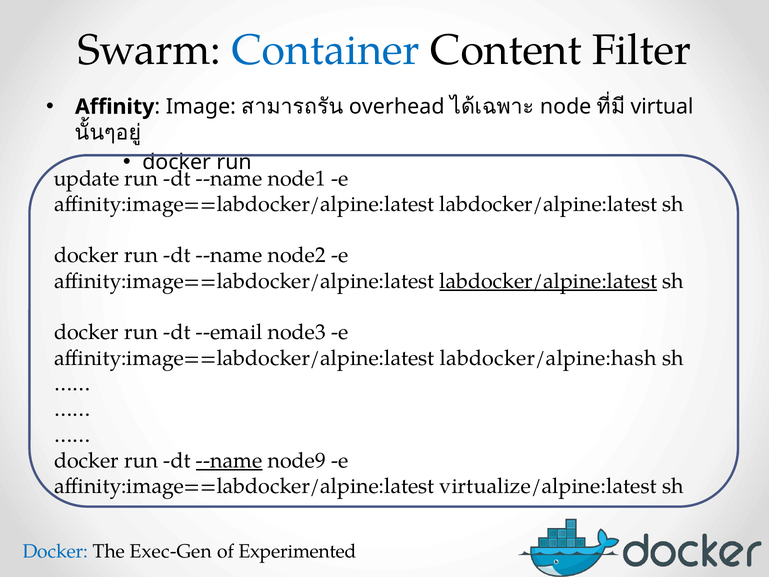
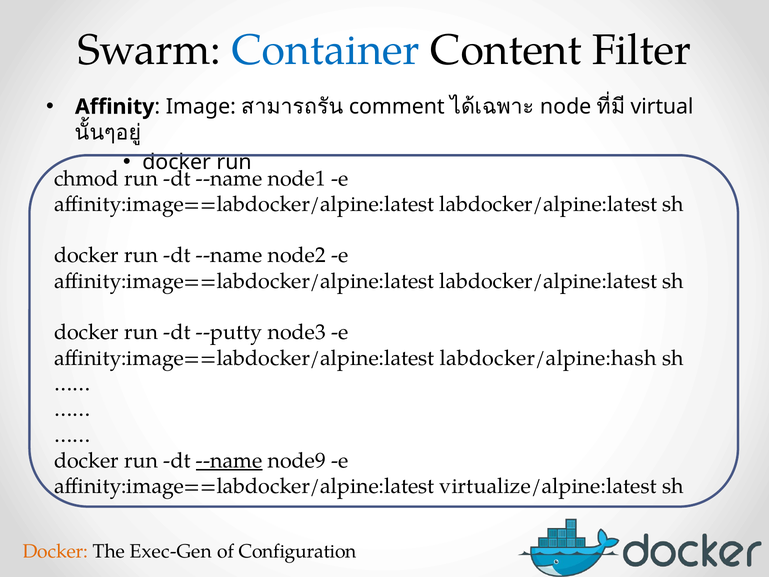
overhead: overhead -> comment (397, 107)
update: update -> chmod (87, 178)
labdocker/alpine:latest underline: present -> none (548, 281)
--email: --email -> --putty (229, 332)
Docker colour: blue -> orange (55, 551)
Experimented: Experimented -> Configuration (298, 551)
